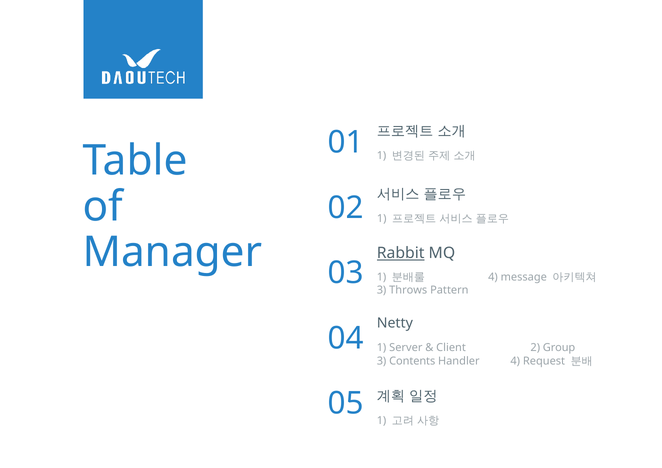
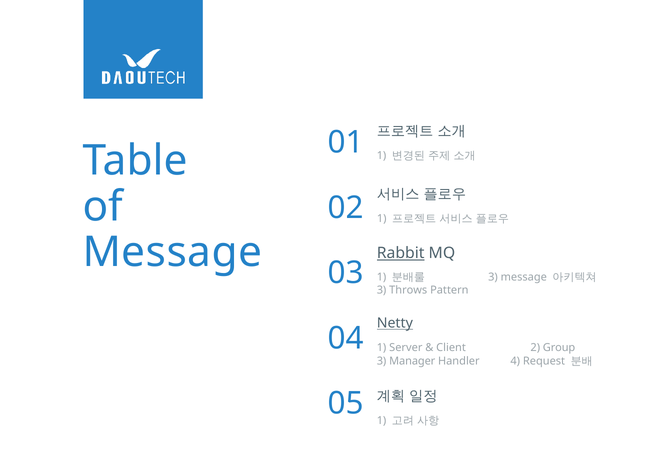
Manager: Manager -> Message (172, 253)
4: 4 -> 3 (493, 277)
Netty underline: none -> present (395, 323)
Contents: Contents -> Manager (412, 361)
